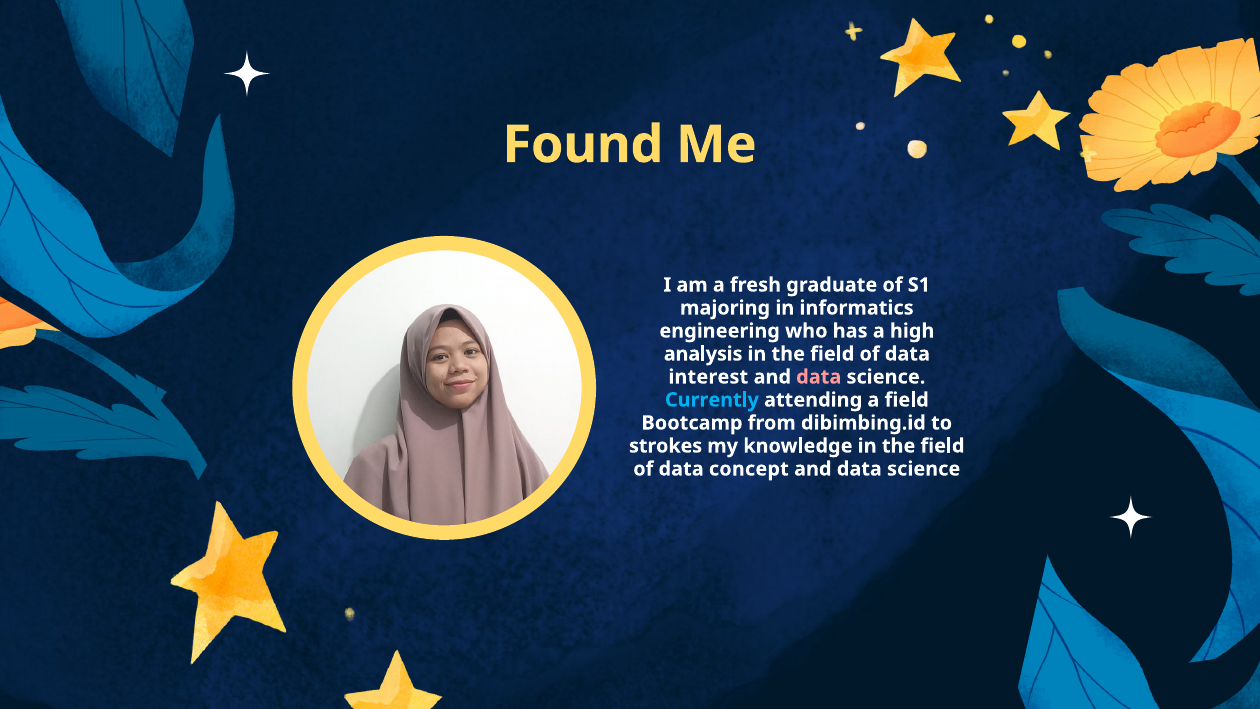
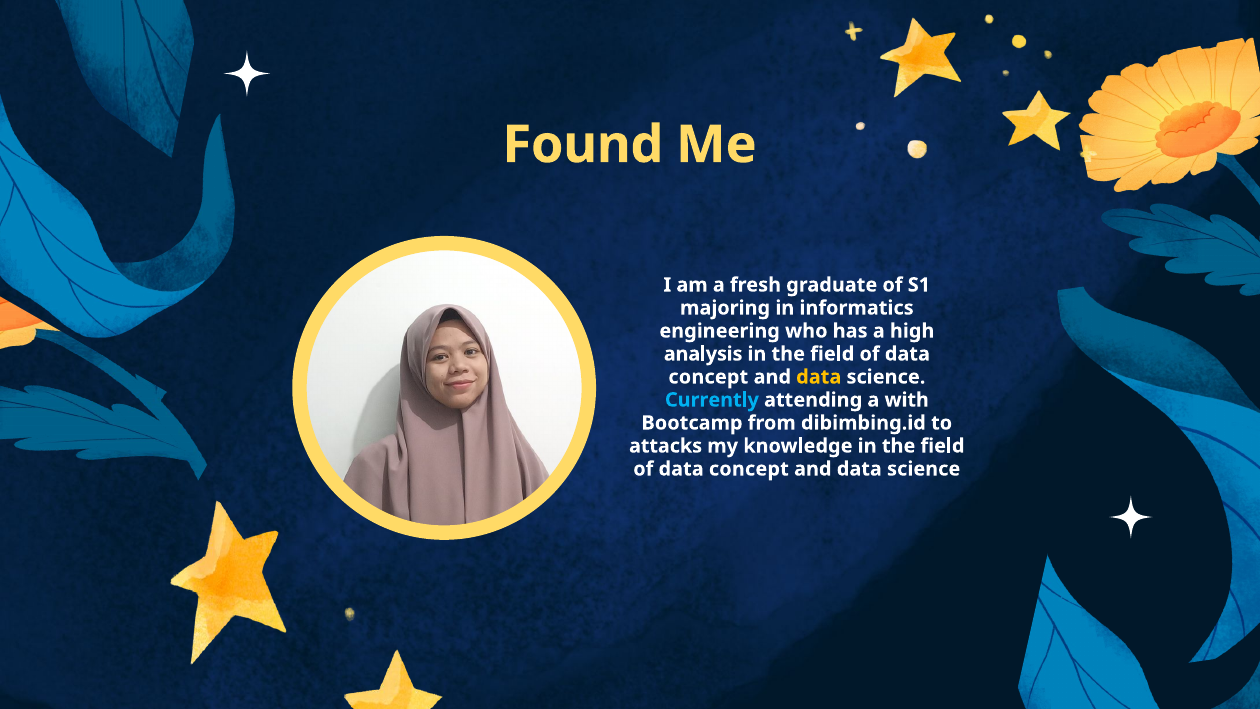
interest: interest -> concept (708, 377)
data colour: pink -> yellow (819, 377)
a field: field -> with (907, 400)
strokes: strokes -> attacks (666, 446)
